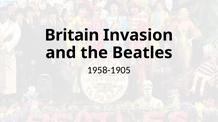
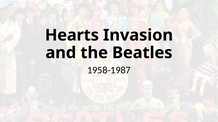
Britain: Britain -> Hearts (72, 35)
1958-1905: 1958-1905 -> 1958-1987 (109, 71)
